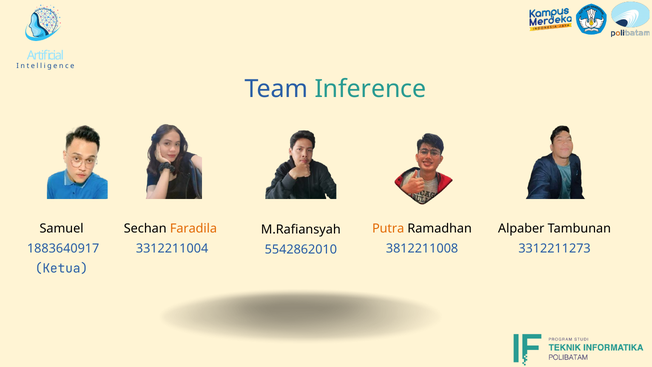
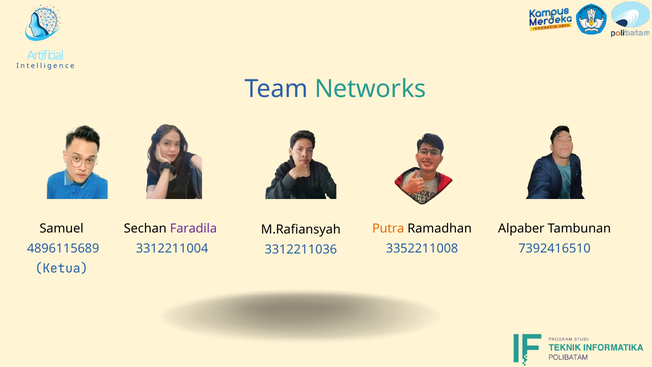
Inference: Inference -> Networks (370, 89)
Faradila colour: orange -> purple (193, 229)
1883640917: 1883640917 -> 4896115689 (63, 249)
3812211008: 3812211008 -> 3352211008 (422, 249)
3312211273: 3312211273 -> 7392416510 (555, 249)
5542862010: 5542862010 -> 3312211036 (301, 249)
